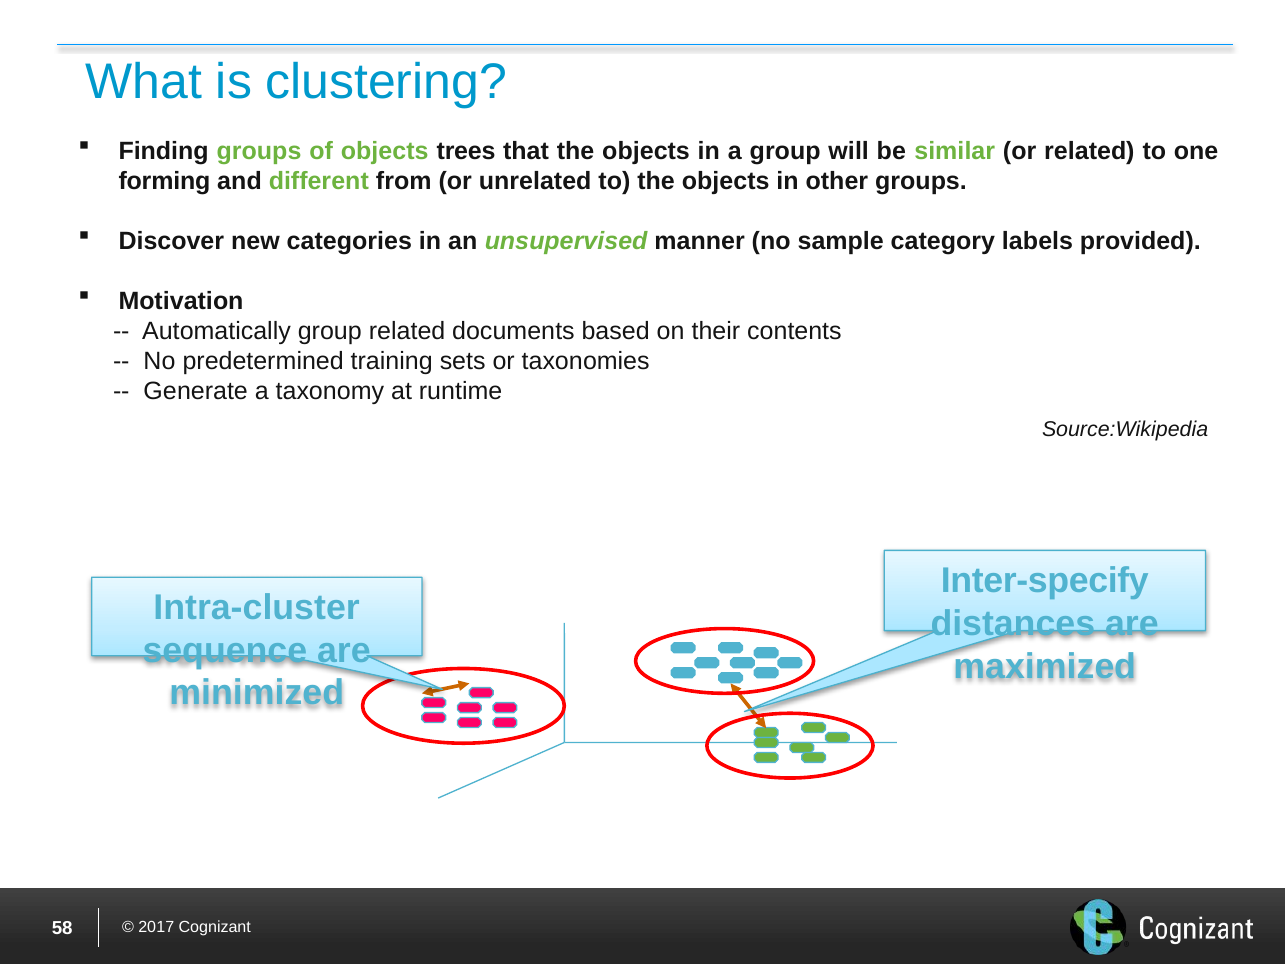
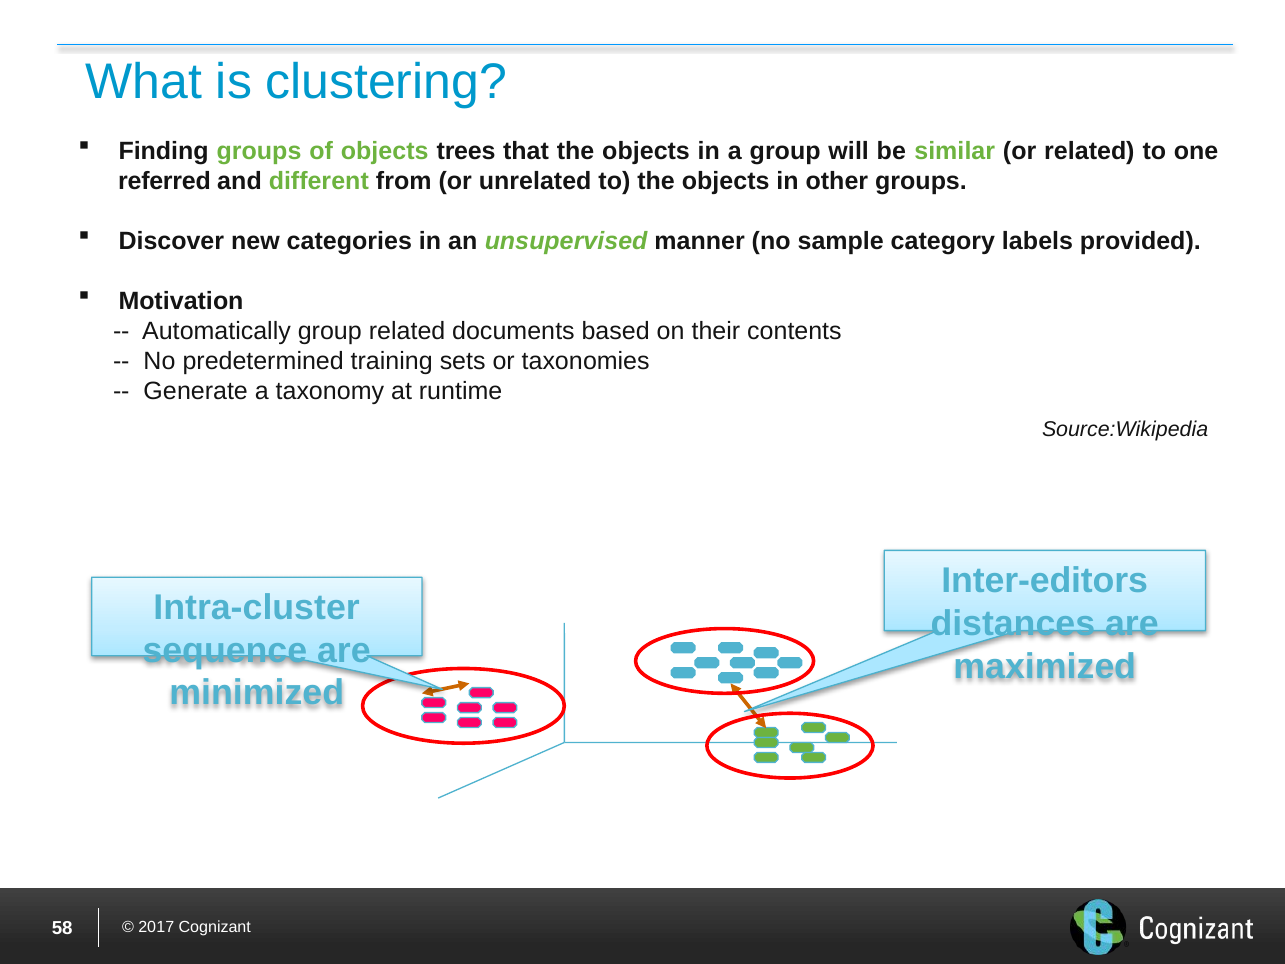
forming: forming -> referred (164, 181)
Inter-specify: Inter-specify -> Inter-editors (1045, 580)
